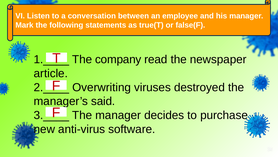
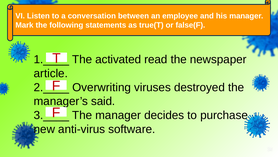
company: company -> activated (118, 59)
